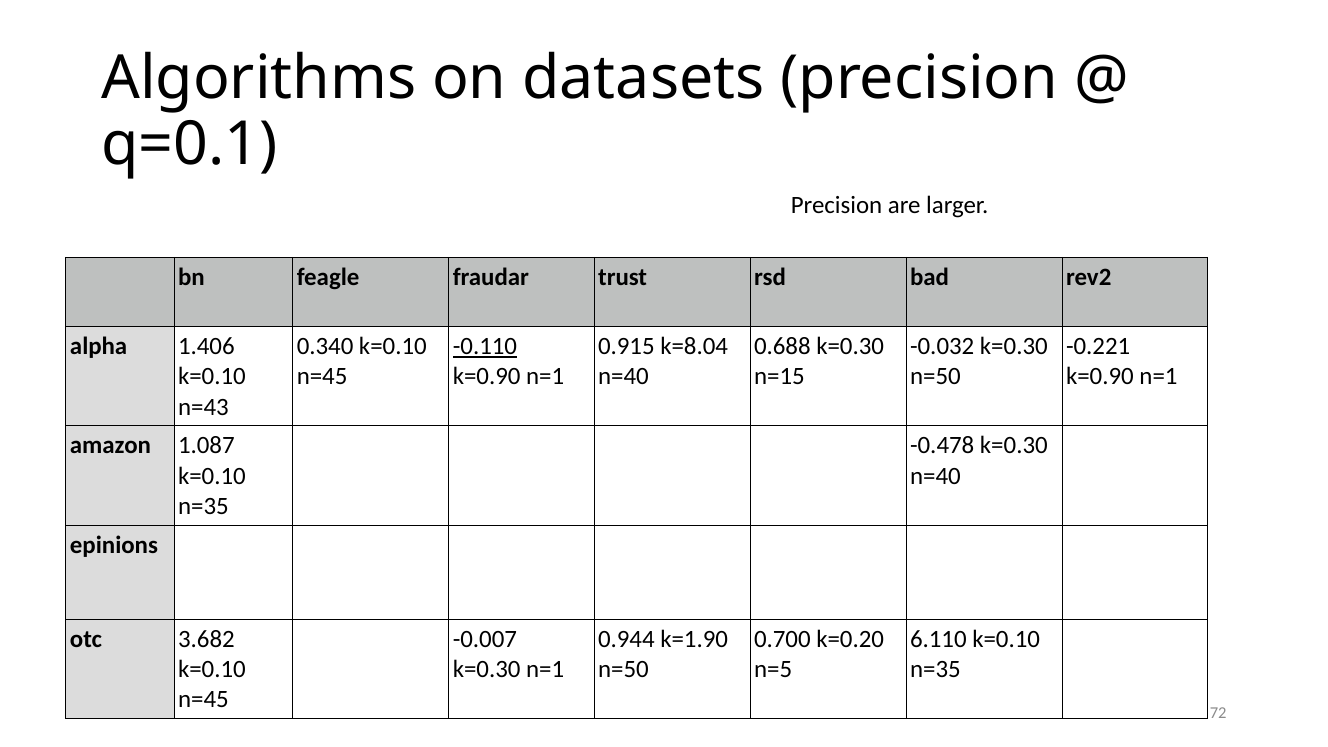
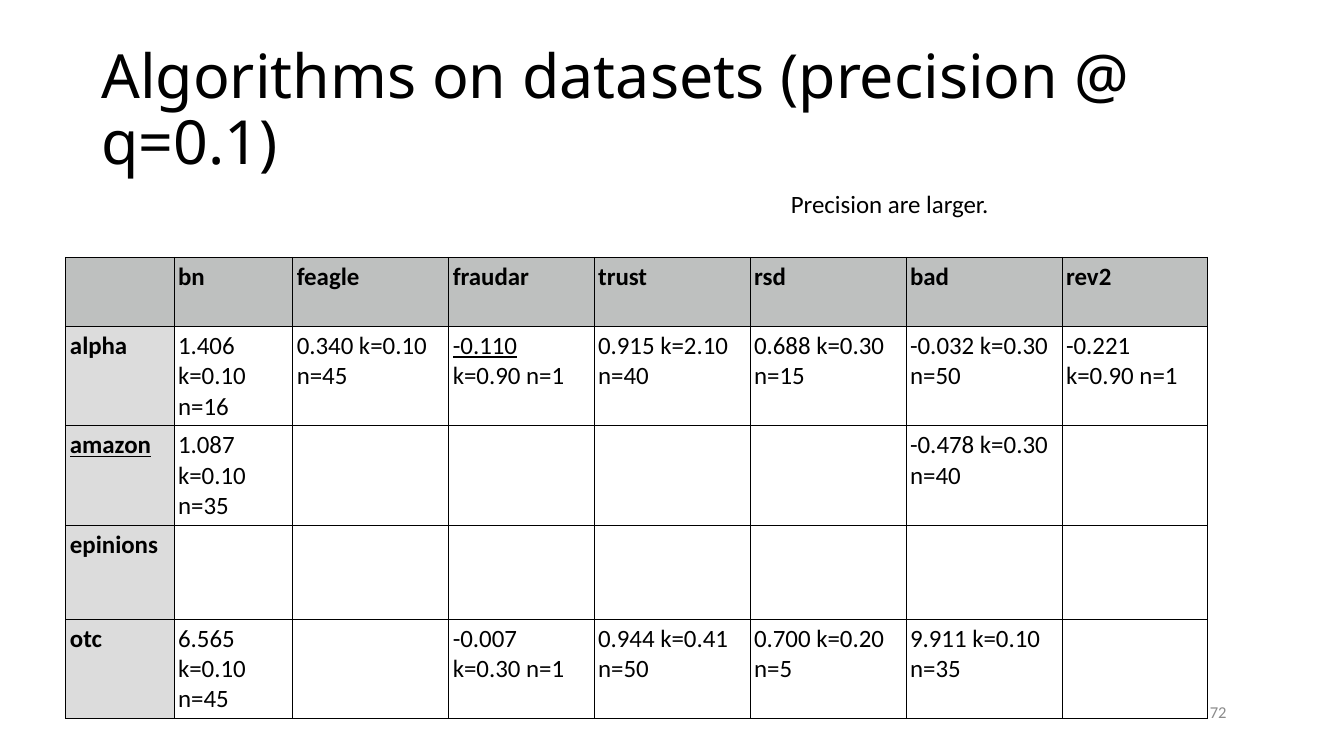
k=8.04: k=8.04 -> k=2.10 (694, 346)
n=43: n=43 -> n=16 (203, 407)
amazon underline: none -> present (110, 446)
3.682: 3.682 -> 6.565 (206, 639)
k=1.90: k=1.90 -> k=0.41 (694, 639)
6.110: 6.110 -> 9.911 (938, 639)
